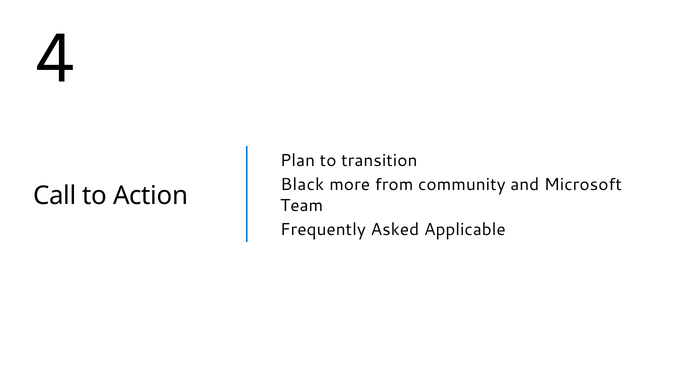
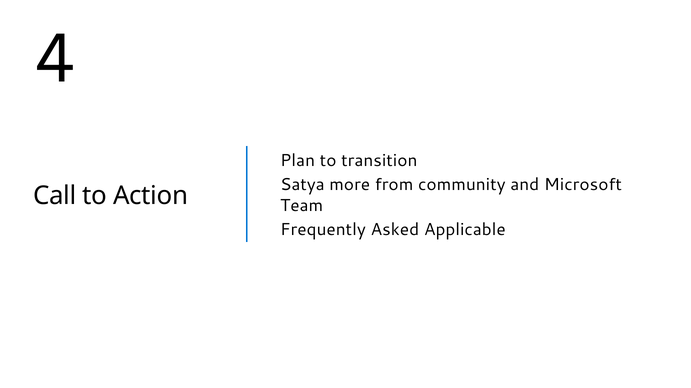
Black: Black -> Satya (302, 185)
